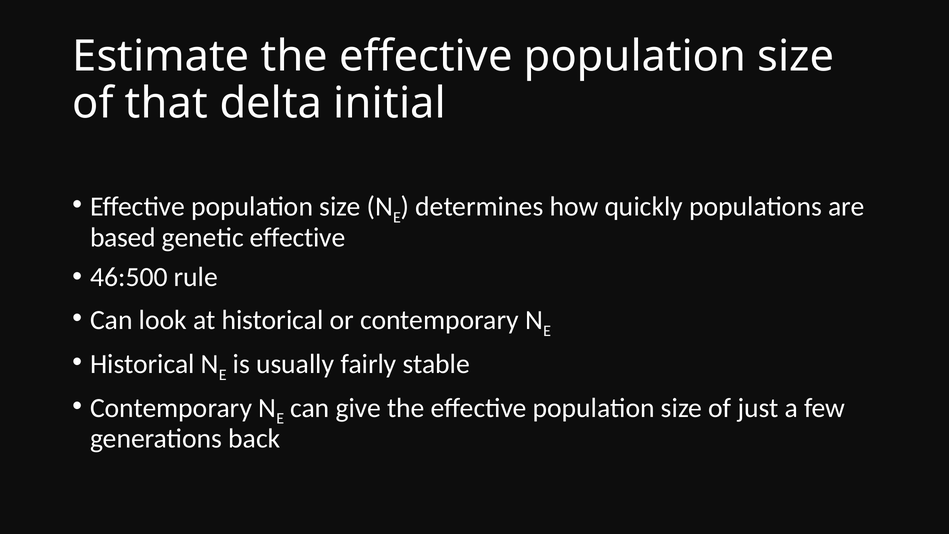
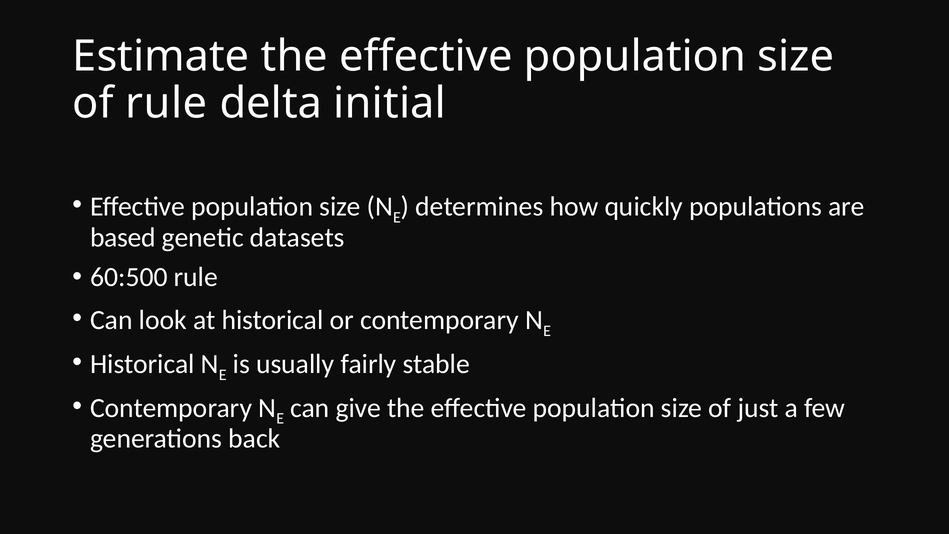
of that: that -> rule (166, 103)
genetic effective: effective -> datasets (297, 237)
46:500: 46:500 -> 60:500 (129, 277)
